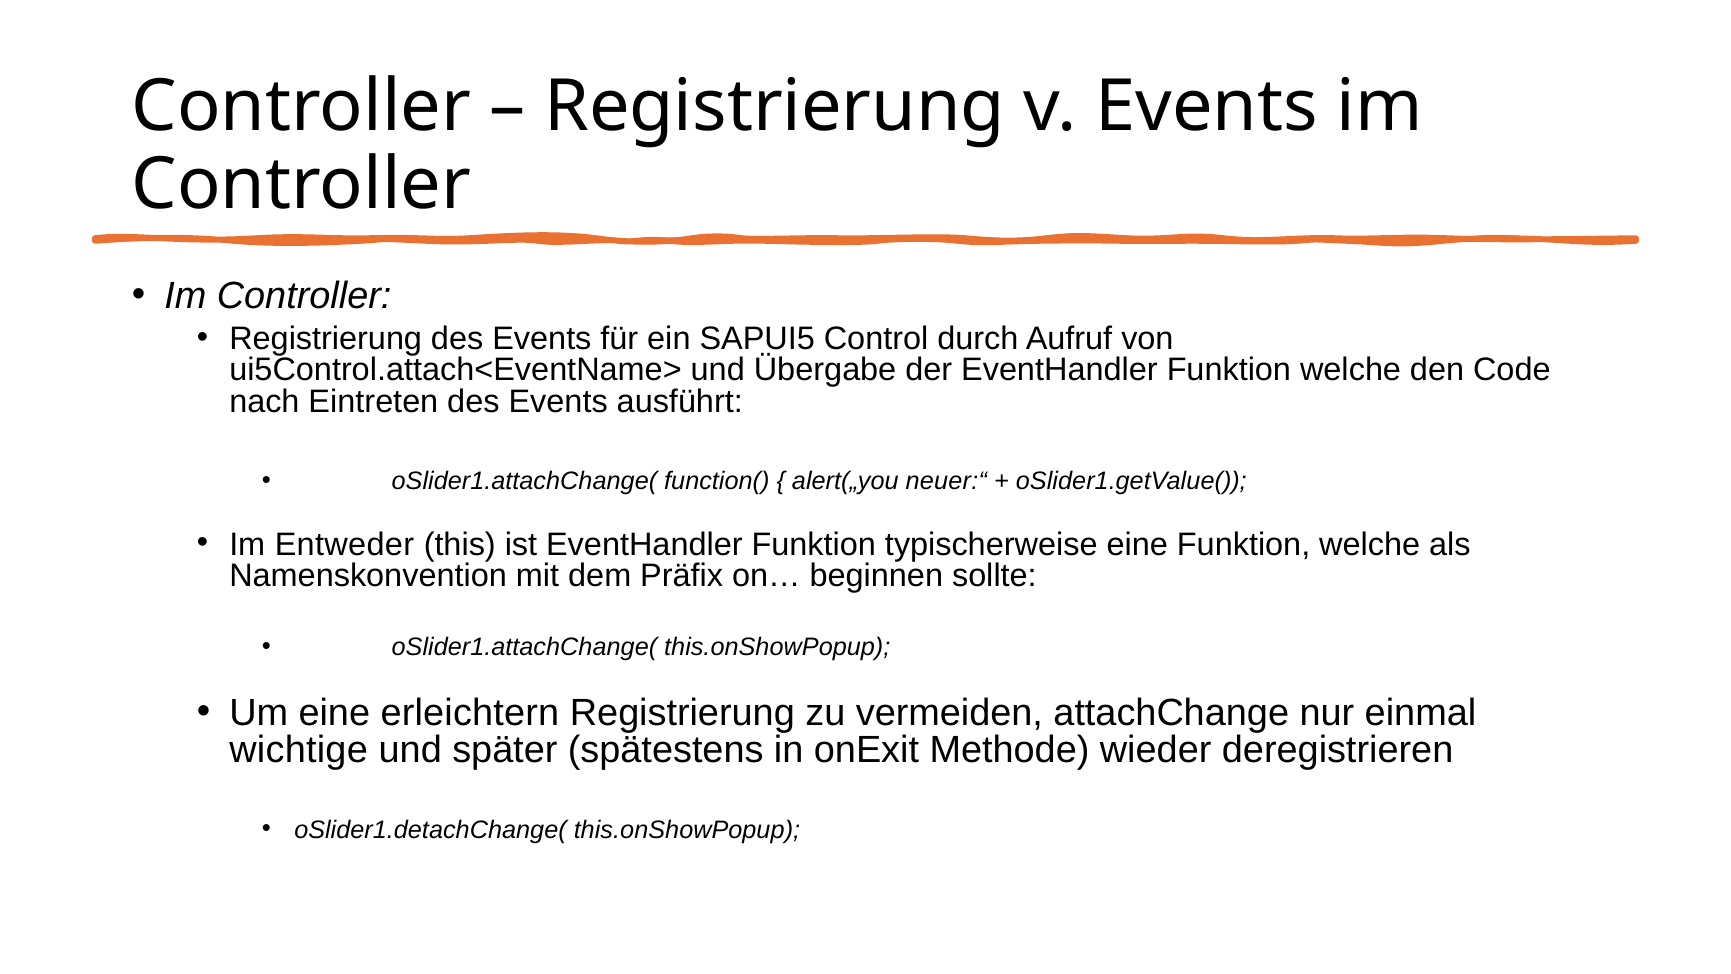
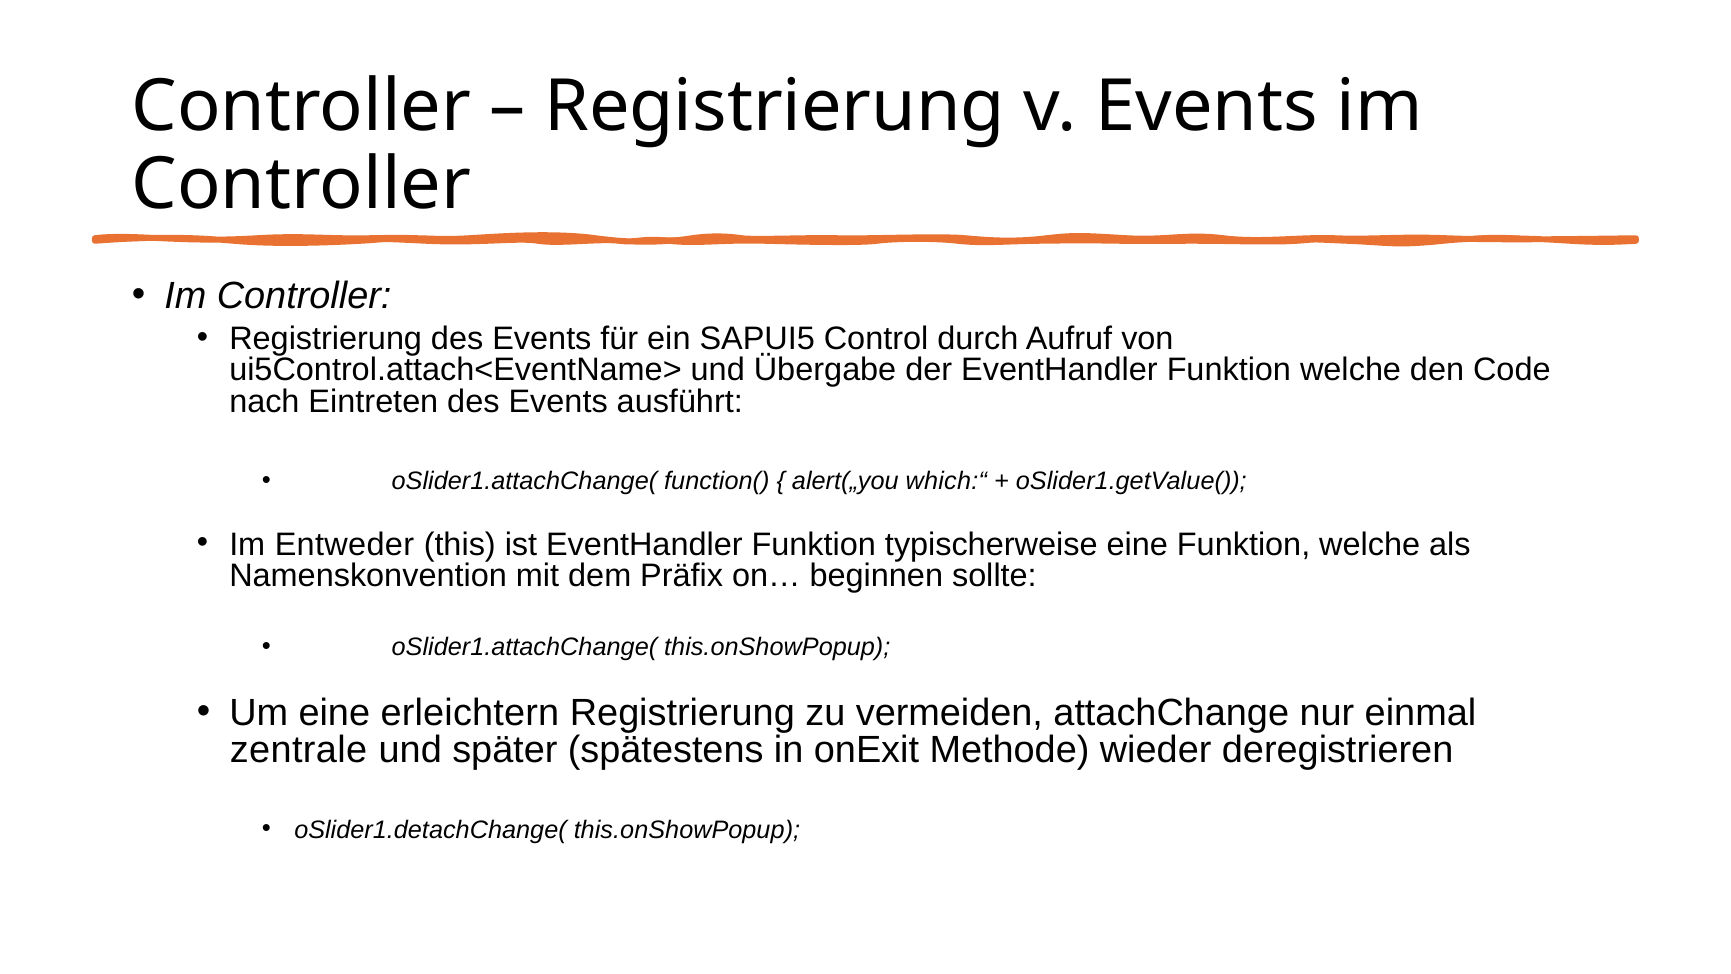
neuer:“: neuer:“ -> which:“ (946, 481)
wichtige: wichtige -> zentrale (299, 749)
